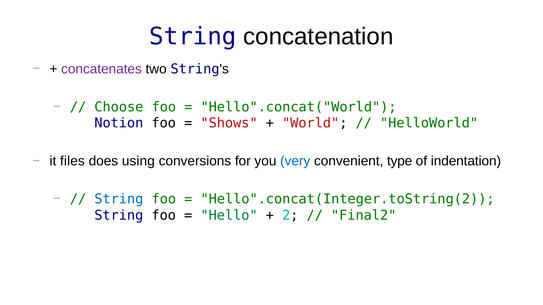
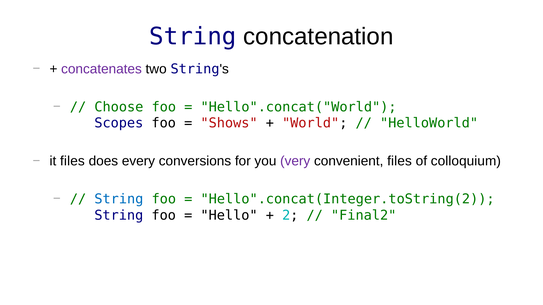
Notion: Notion -> Scopes (119, 123)
using: using -> every (138, 161)
very colour: blue -> purple (295, 161)
convenient type: type -> files (400, 161)
indentation: indentation -> colloquium (466, 161)
Hello colour: green -> black (229, 216)
